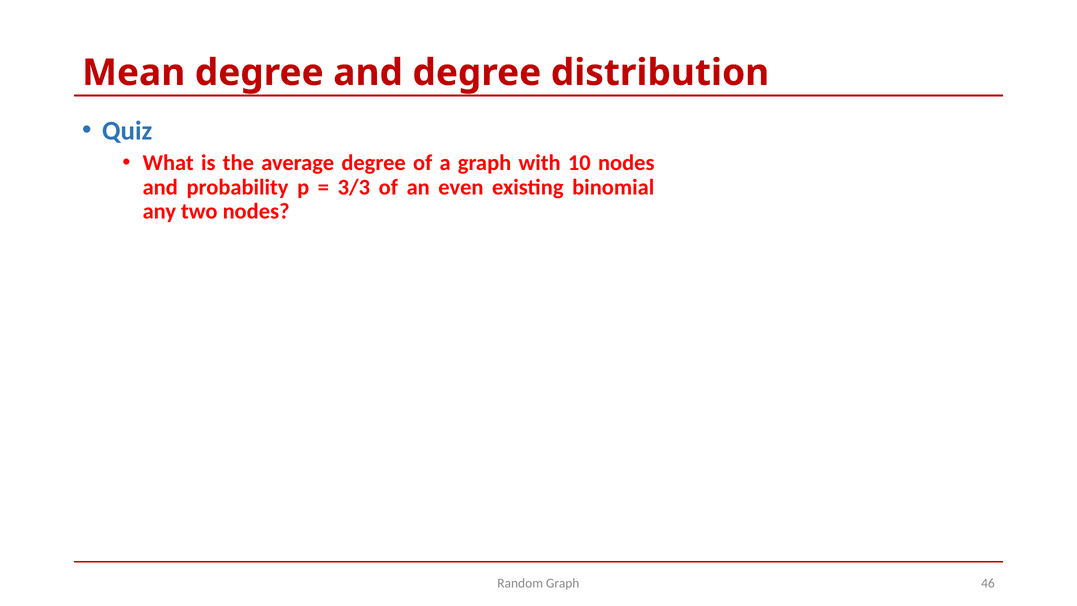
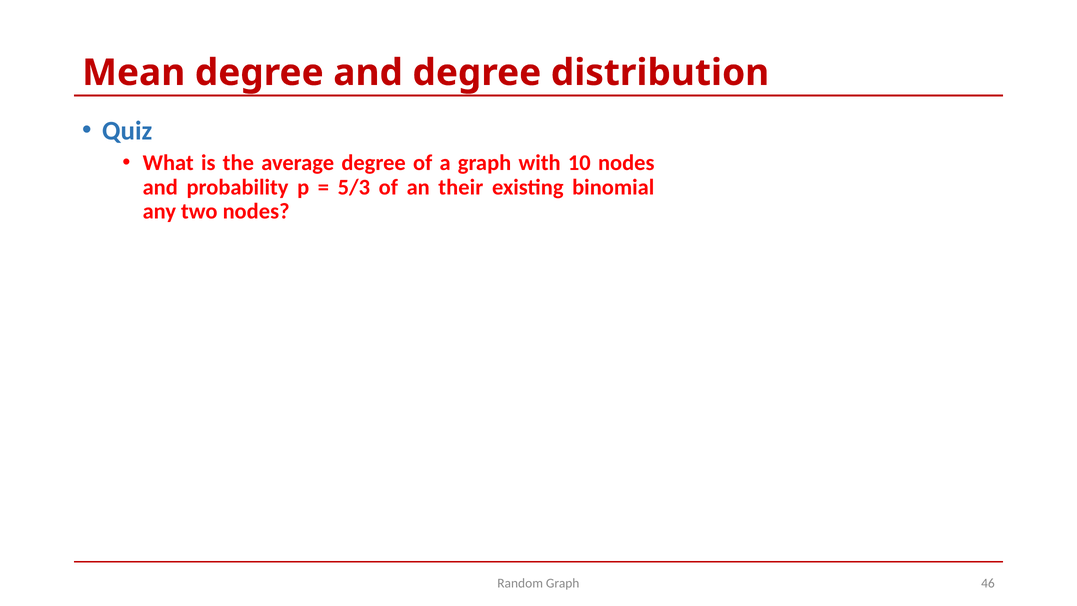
3/3: 3/3 -> 5/3 (354, 187)
even: even -> their (461, 187)
